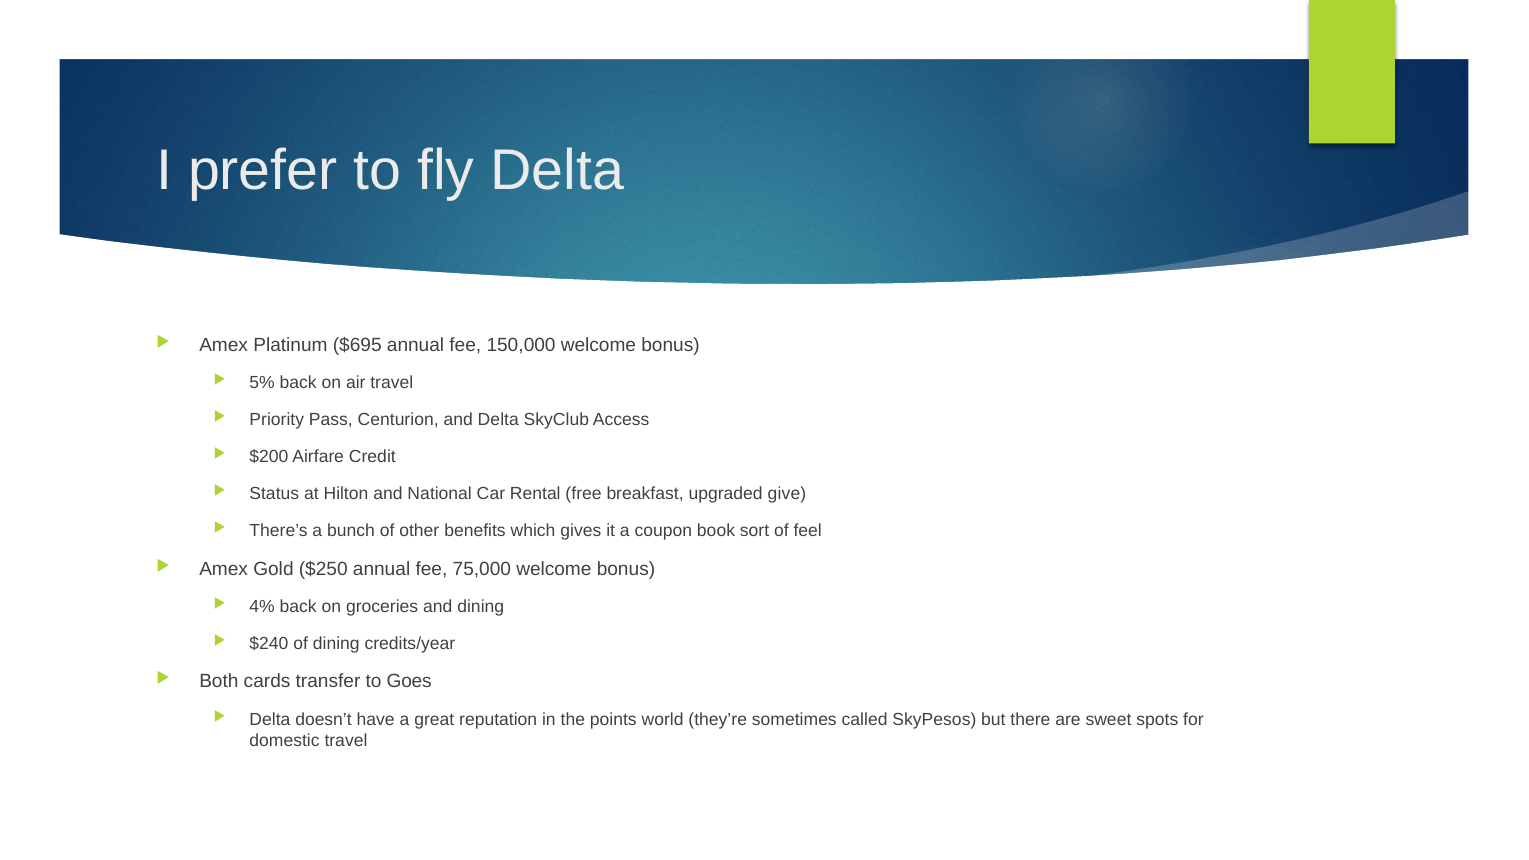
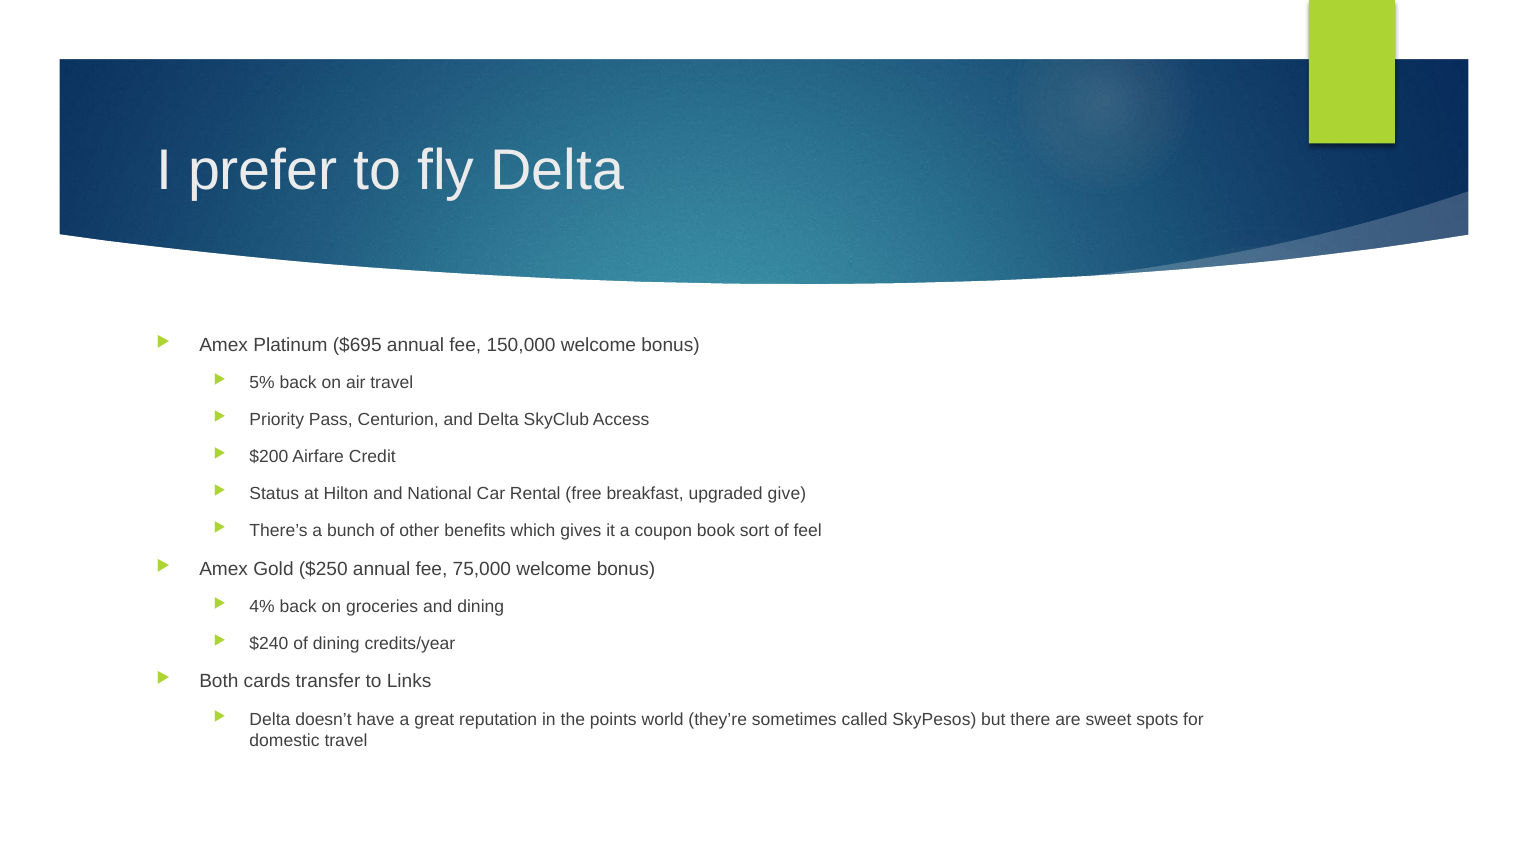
Goes: Goes -> Links (409, 682)
